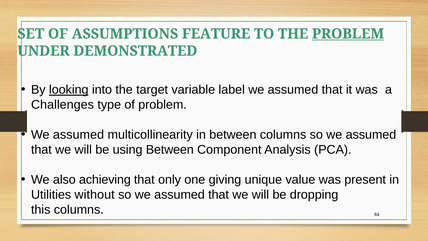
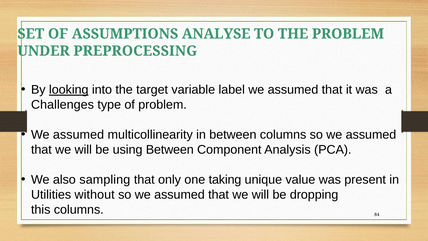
FEATURE: FEATURE -> ANALYSE (216, 34)
PROBLEM underline: present -> none (348, 34)
DEMONSTRATED: DEMONSTRATED -> PREPROCESSING (135, 51)
achieving: achieving -> sampling (105, 180)
giving: giving -> taking (225, 180)
